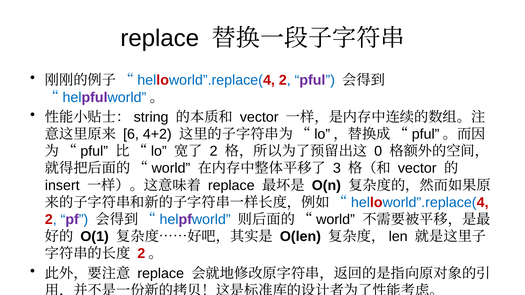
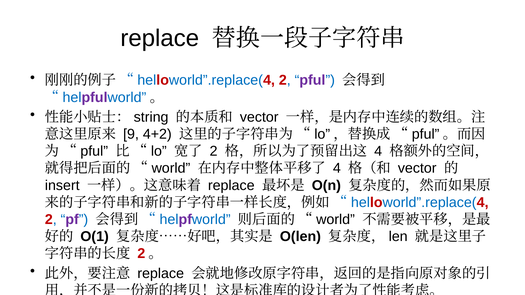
6: 6 -> 9 (131, 134)
0: 0 -> 4 (378, 151)
3: 3 -> 4 (337, 168)
